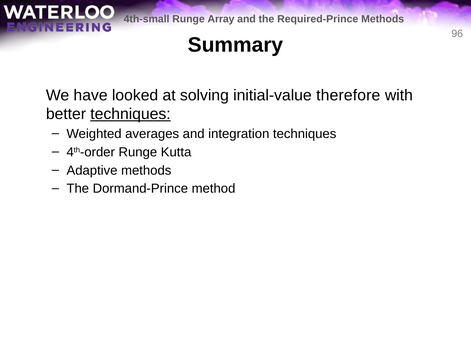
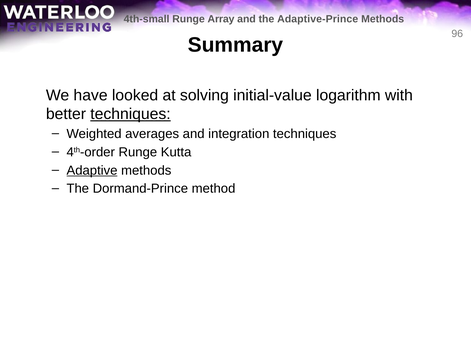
Required-Prince: Required-Prince -> Adaptive-Prince (318, 19)
therefore: therefore -> logarithm (348, 95)
Adaptive underline: none -> present (92, 170)
